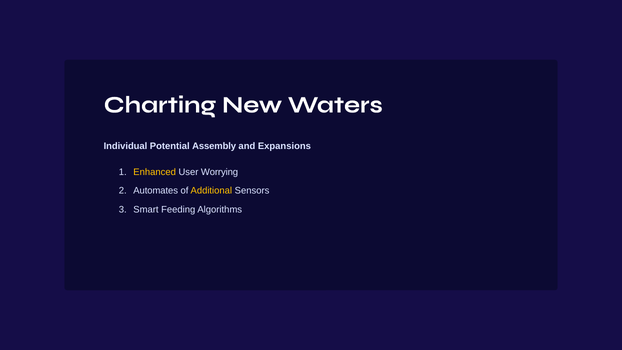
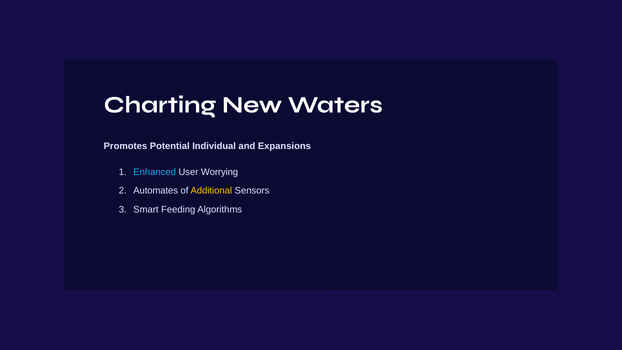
Individual: Individual -> Promotes (125, 146)
Assembly: Assembly -> Individual (214, 146)
Enhanced colour: yellow -> light blue (155, 172)
